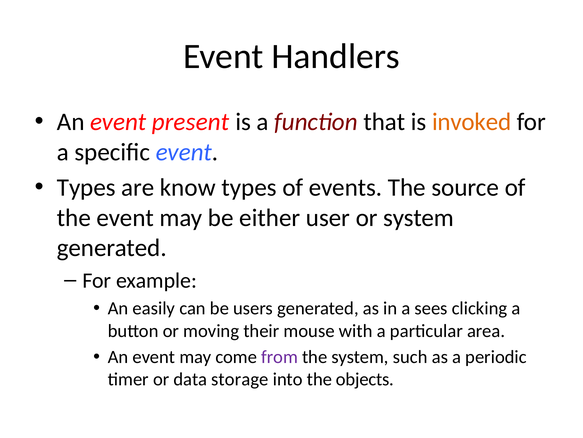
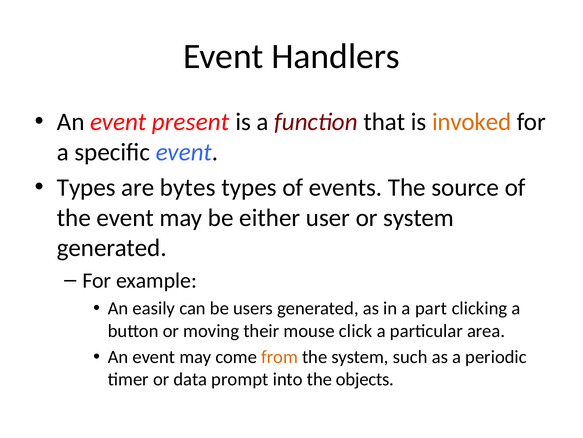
know: know -> bytes (188, 187)
sees: sees -> part (431, 308)
with: with -> click (356, 330)
from colour: purple -> orange (280, 357)
storage: storage -> prompt (240, 379)
